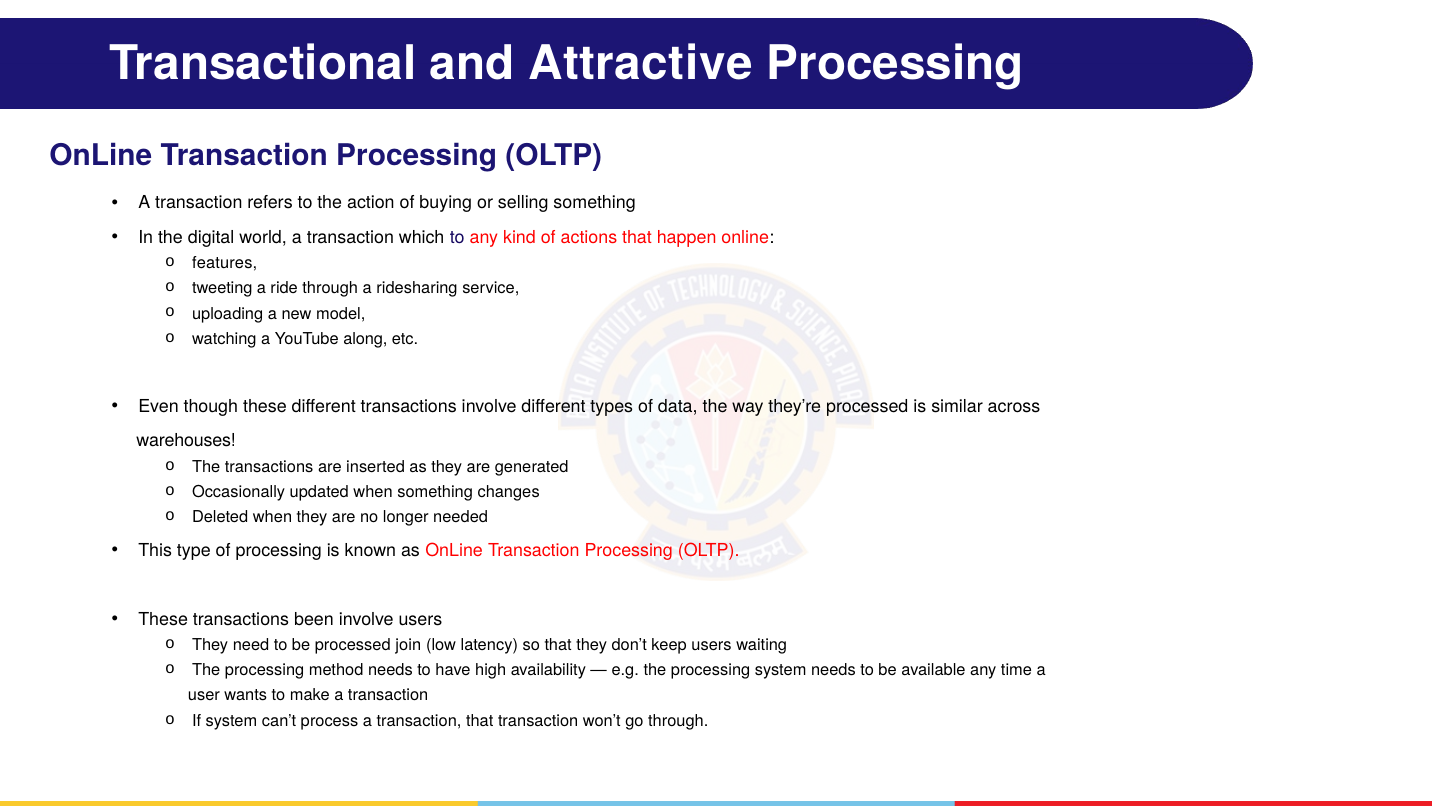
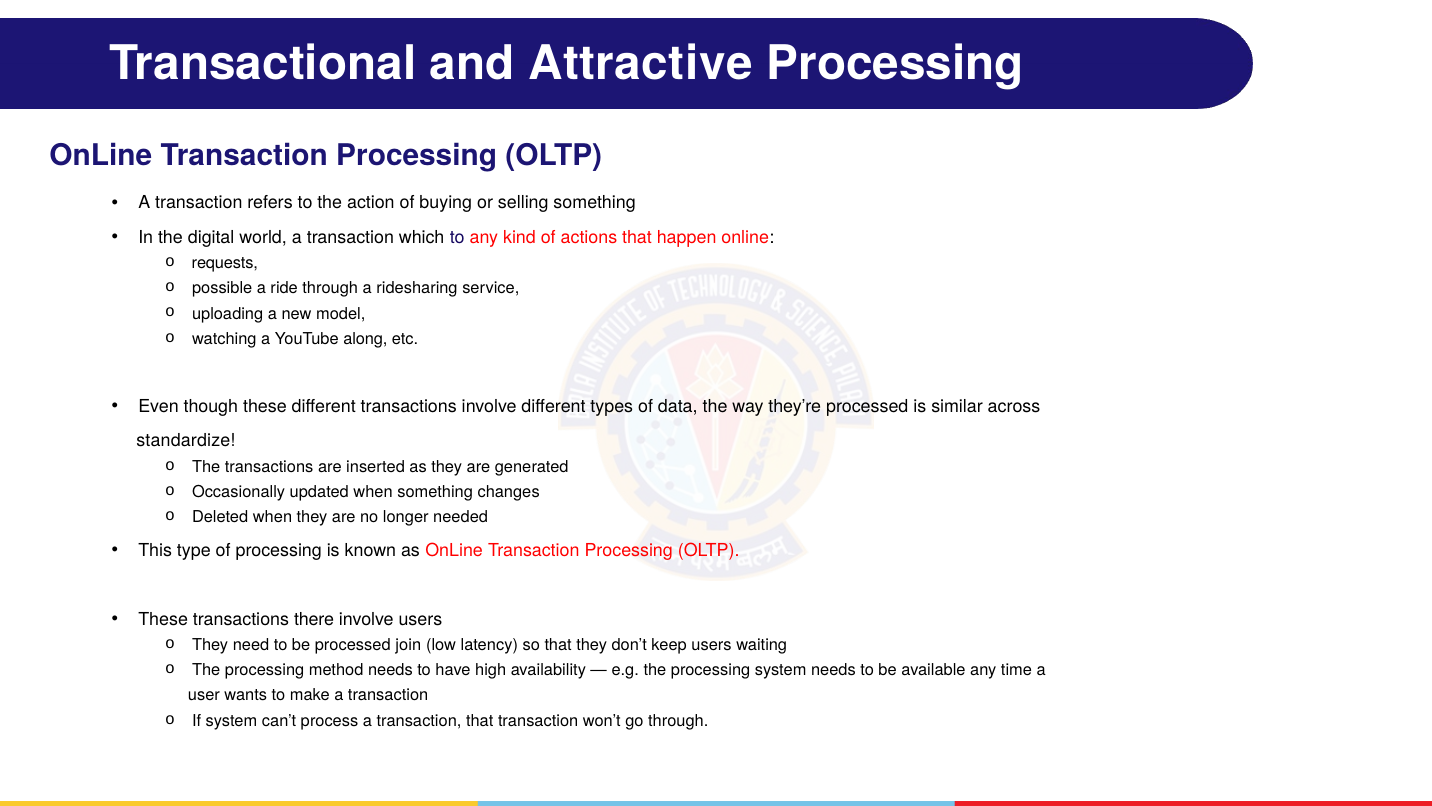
features: features -> requests (225, 263)
tweeting: tweeting -> possible (222, 288)
warehouses: warehouses -> standardize (186, 441)
been: been -> there (314, 619)
